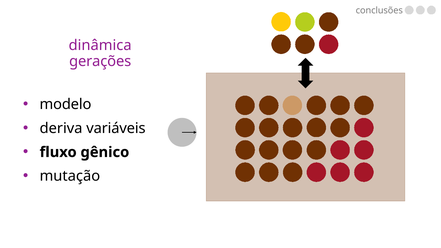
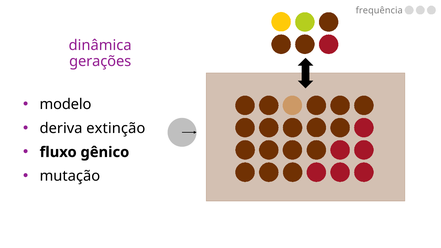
conclusões: conclusões -> frequência (379, 10)
variáveis: variáveis -> extinção (116, 128)
